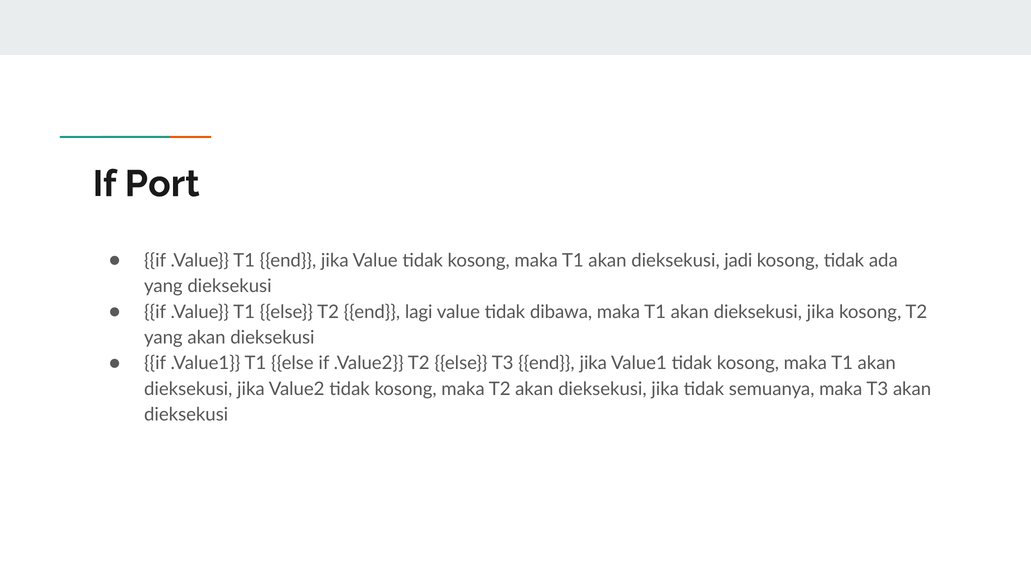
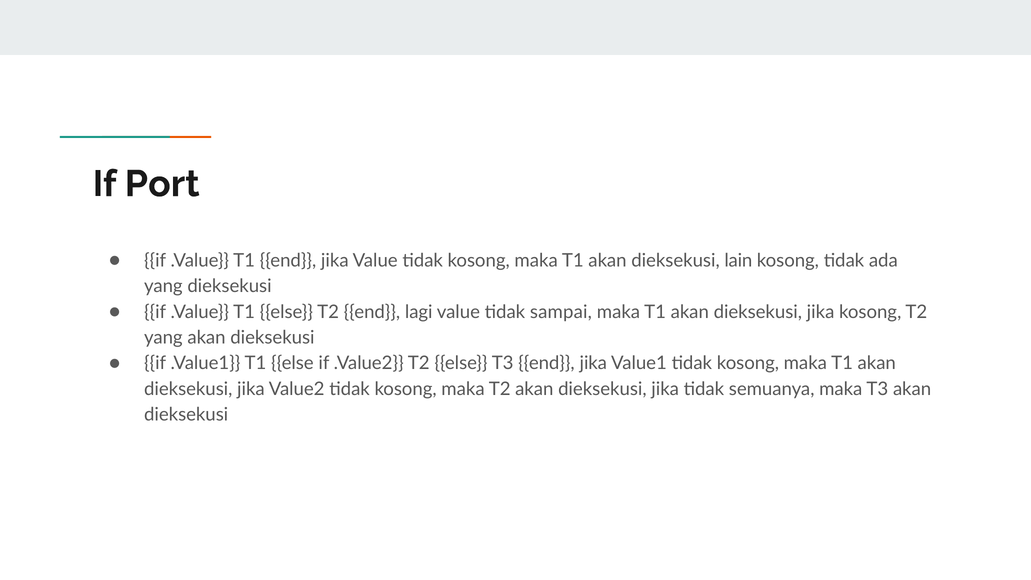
jadi: jadi -> lain (738, 261)
dibawa: dibawa -> sampai (561, 312)
